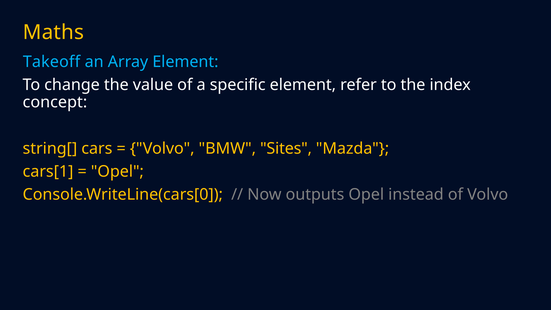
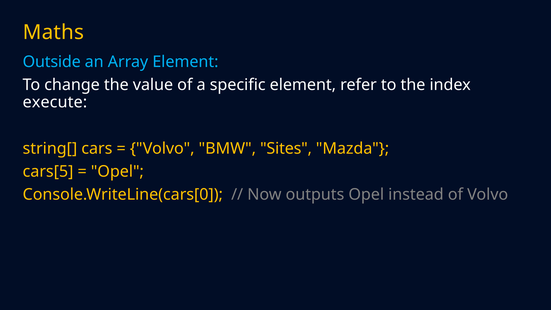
Takeoff: Takeoff -> Outside (52, 62)
concept: concept -> execute (55, 102)
cars[1: cars[1 -> cars[5 (48, 172)
